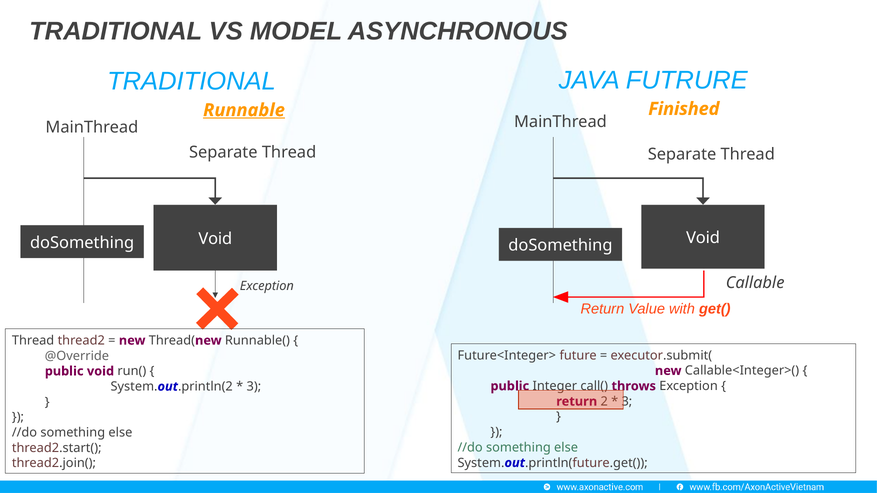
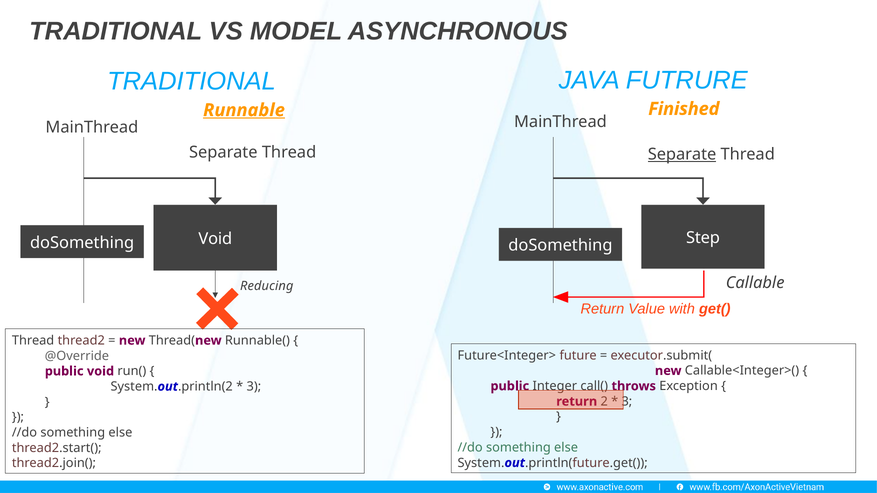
Separate underline: none -> present (682, 155)
Void: Void -> Step (703, 238)
Exception: Exception -> Reducing (267, 286)
